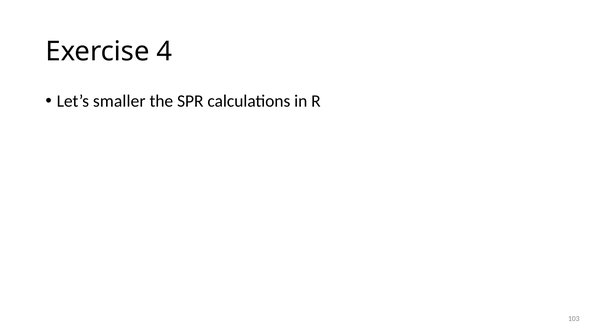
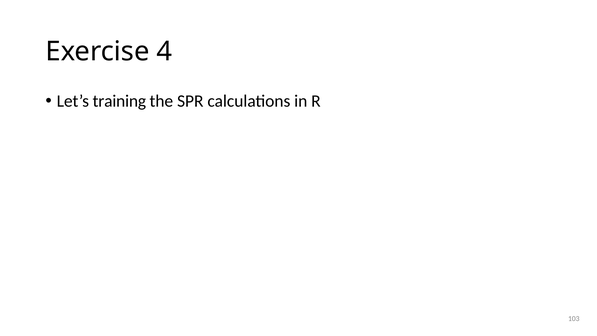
smaller: smaller -> training (119, 101)
